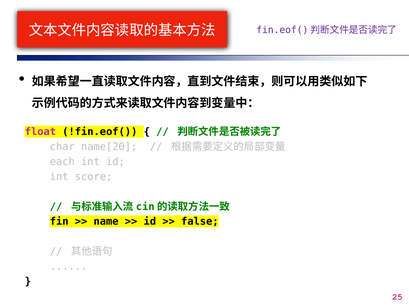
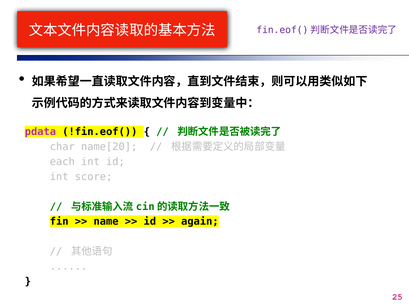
float: float -> pdata (40, 132)
false: false -> again (200, 221)
